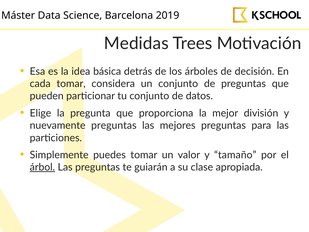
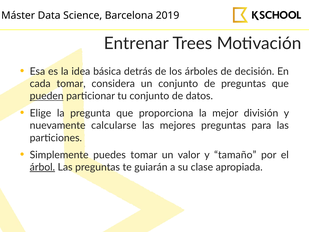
Medidas: Medidas -> Entrenar (136, 43)
pueden underline: none -> present (47, 96)
nuevamente preguntas: preguntas -> calcularse (114, 125)
